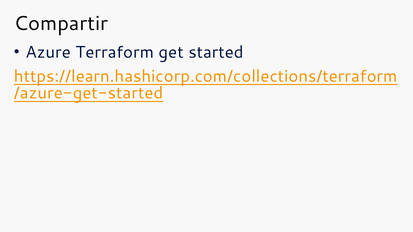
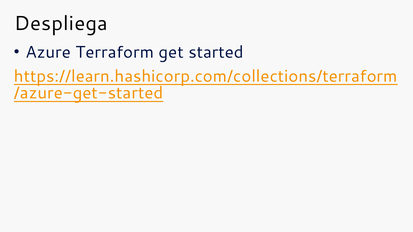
Compartir: Compartir -> Despliega (61, 24)
